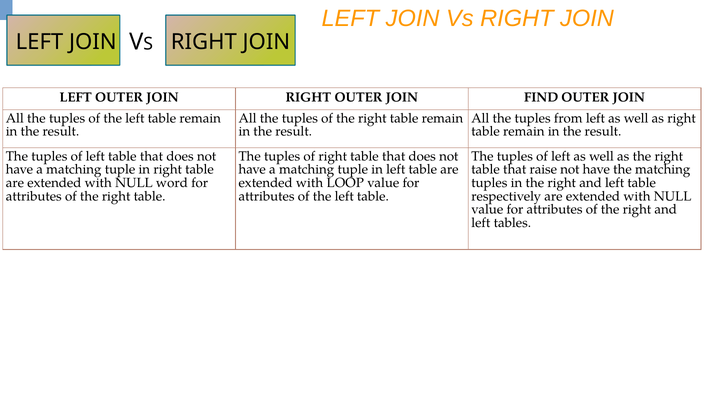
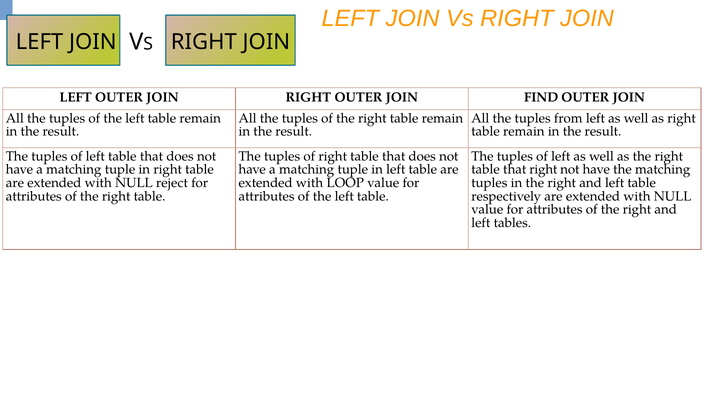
that raise: raise -> right (543, 170)
word: word -> reject (172, 183)
